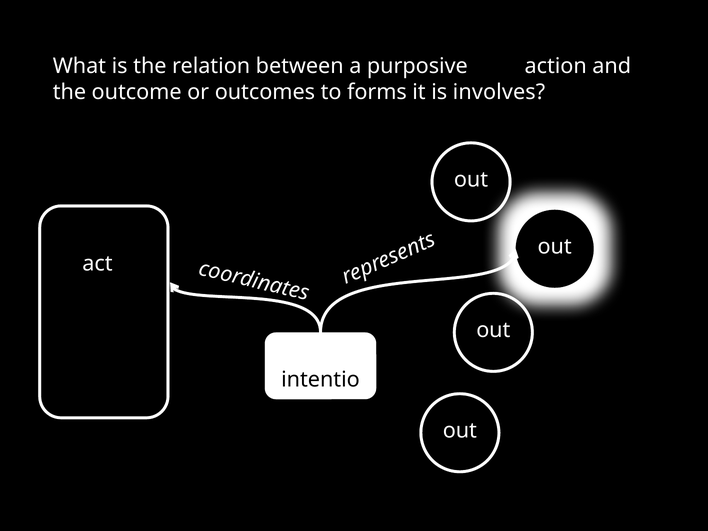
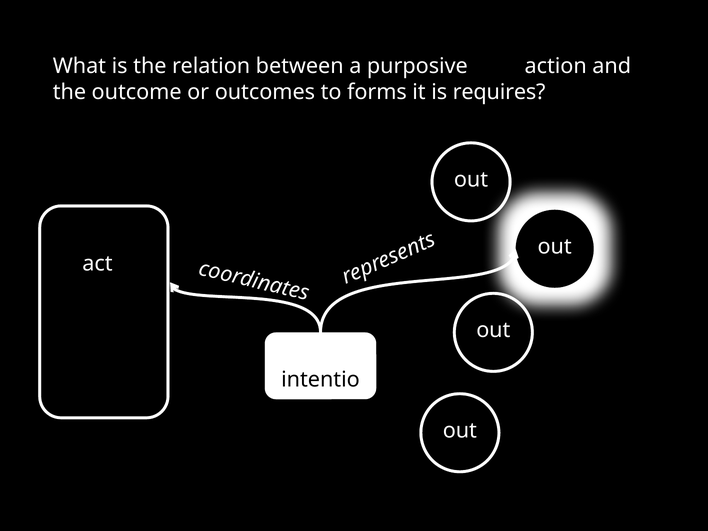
involves: involves -> requires (499, 92)
